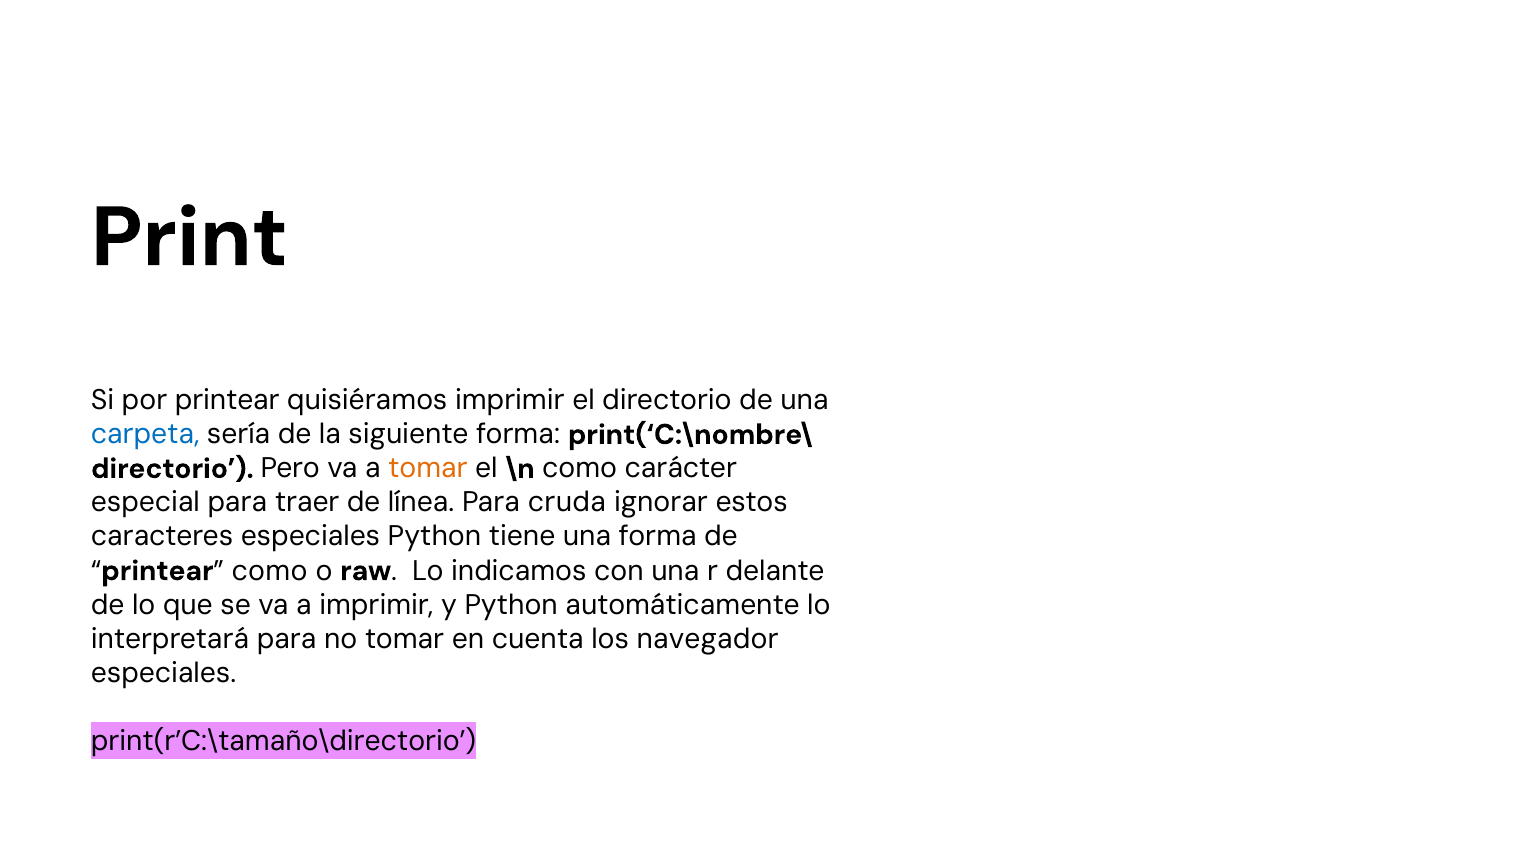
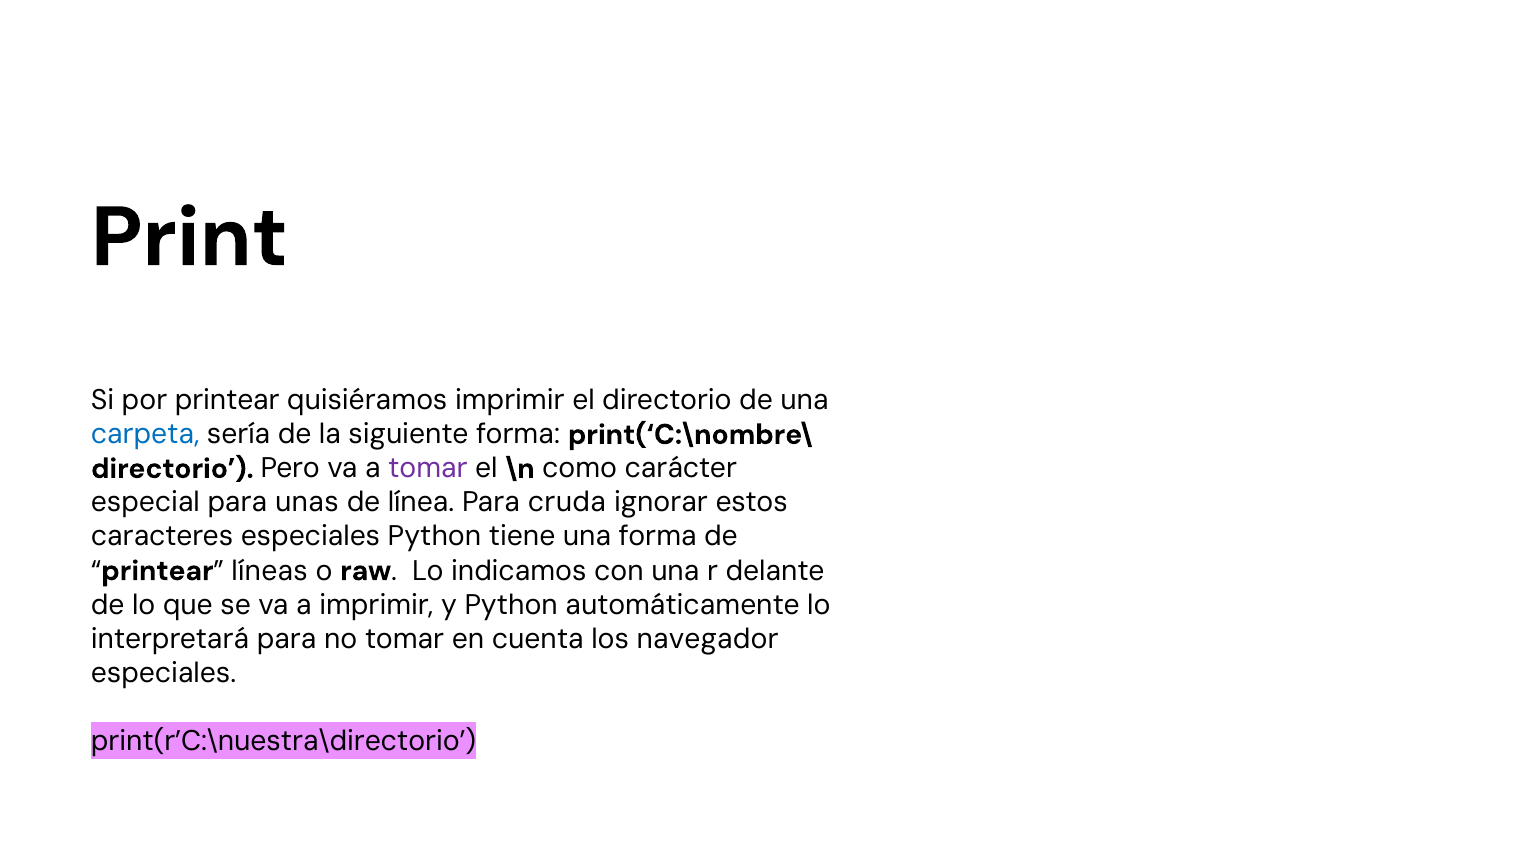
tomar colour: orange -> purple (428, 469)
traer: traer -> unas (307, 503)
printear como: como -> líneas (270, 571)
print(r’C:\tamaño\directorio: print(r’C:\tamaño\directorio -> print(r’C:\nuestra\directorio (284, 741)
